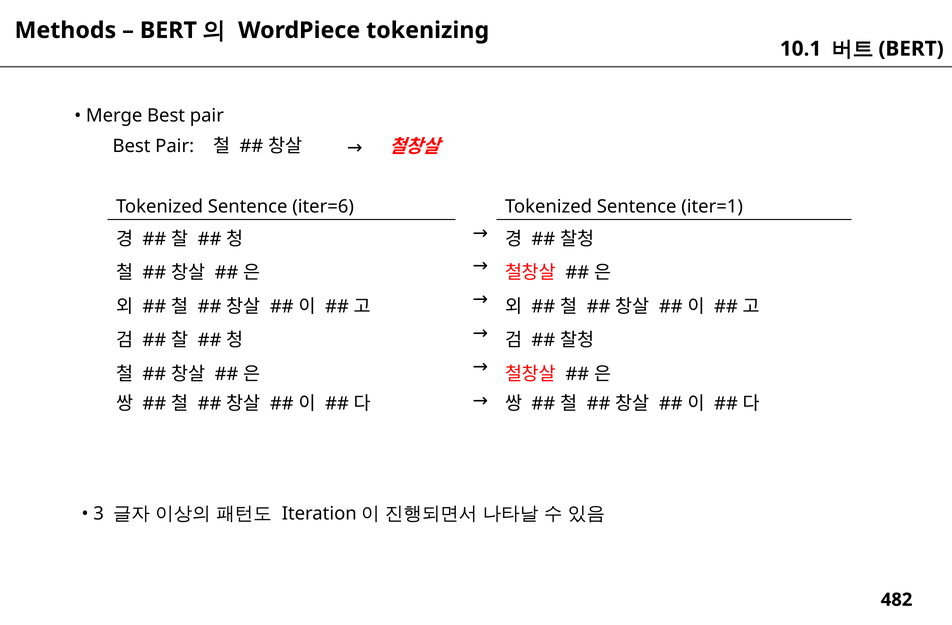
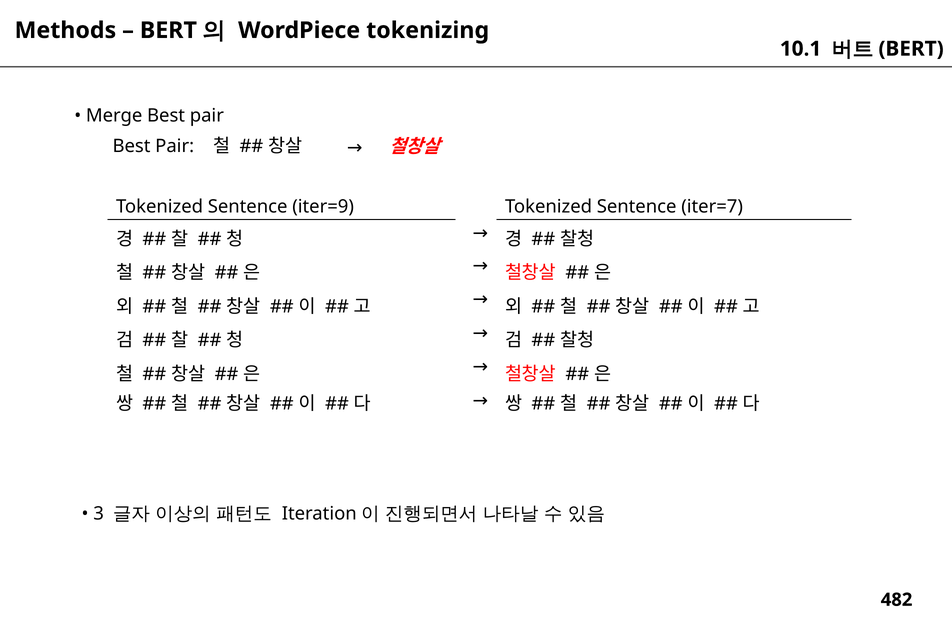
iter=6: iter=6 -> iter=9 (323, 207)
iter=1: iter=1 -> iter=7 (712, 207)
